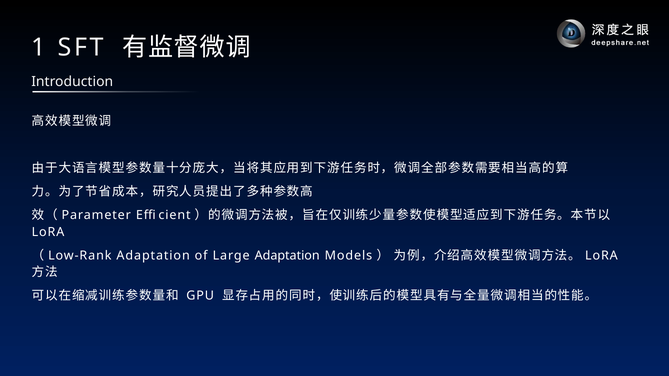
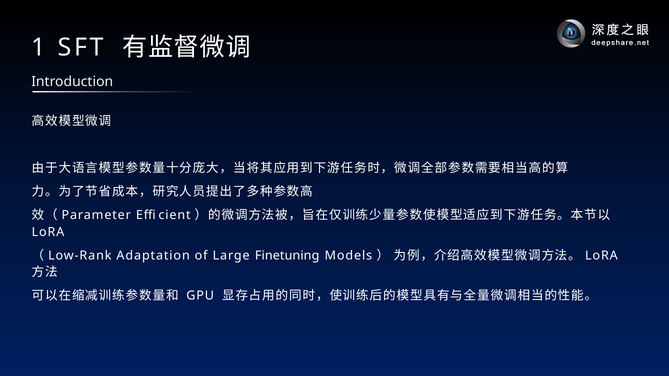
Large Adaptation: Adaptation -> Finetuning (287, 256)
